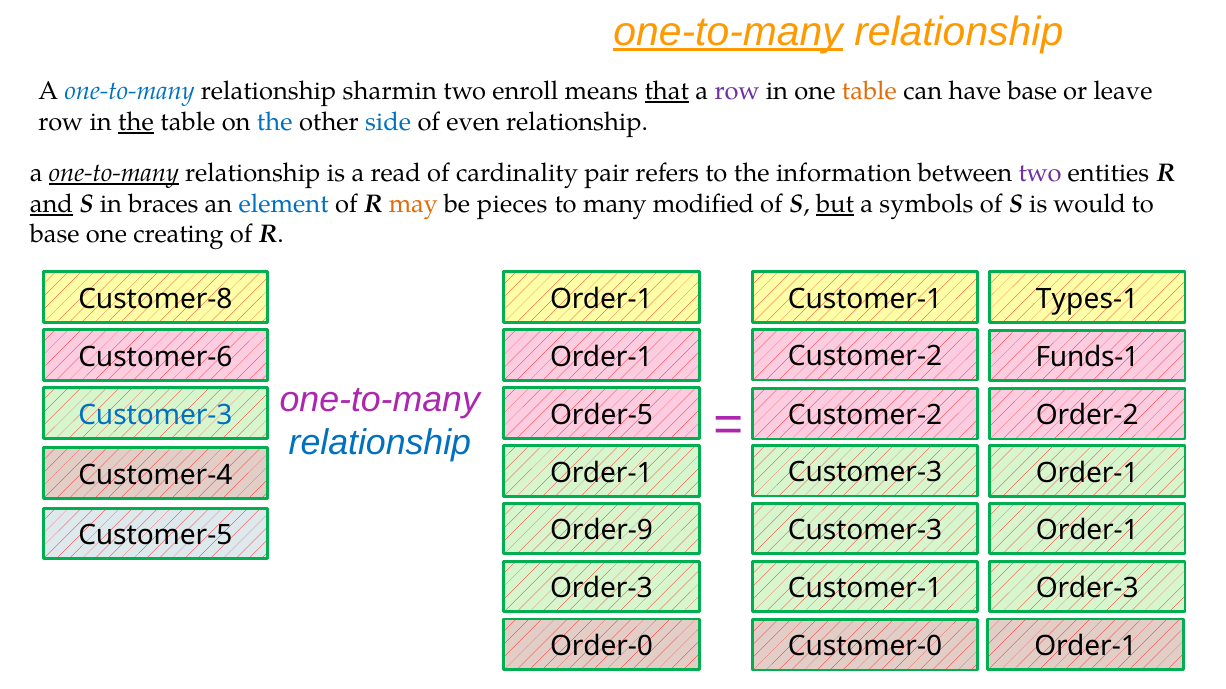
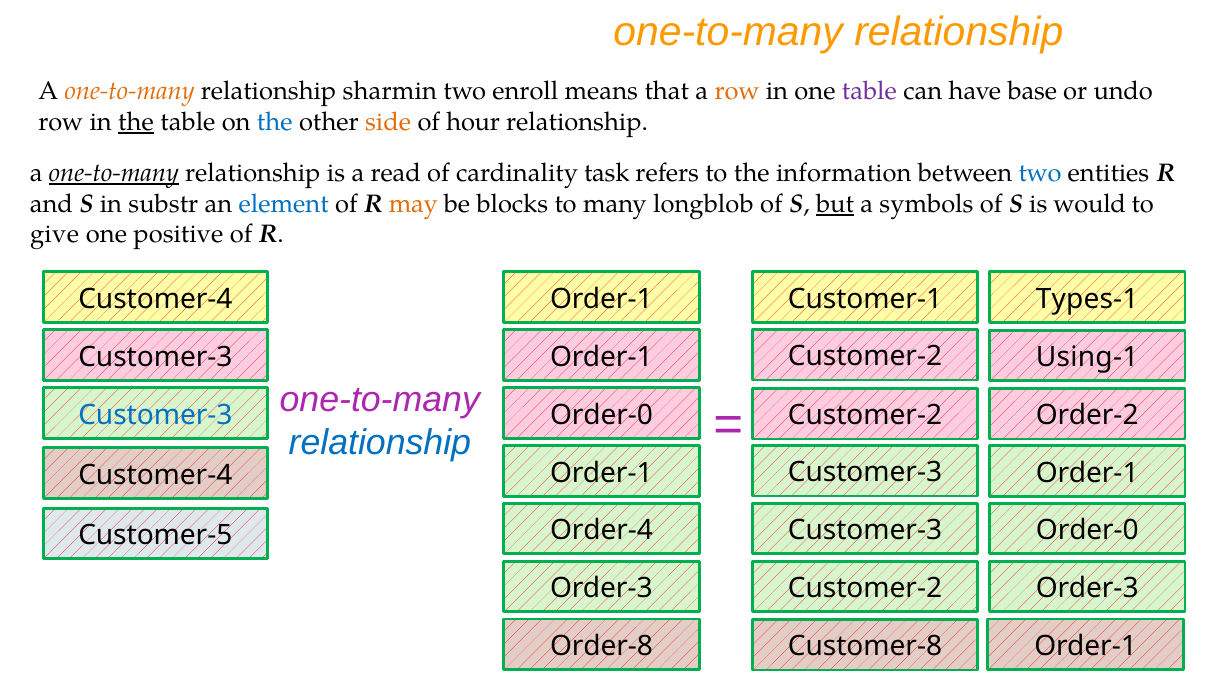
one-to-many underline: present -> none (728, 32)
one-to-many colour: blue -> orange (130, 91)
that underline: present -> none (667, 91)
row colour: purple -> orange (737, 91)
table colour: orange -> purple (869, 91)
leave: leave -> undo (1123, 91)
side colour: blue -> orange (388, 122)
even: even -> hour (473, 122)
pair: pair -> task (607, 173)
two colour: purple -> blue (1040, 173)
and underline: present -> none (51, 204)
braces: braces -> substr (163, 204)
pieces: pieces -> blocks (512, 204)
modified: modified -> longblob (703, 204)
base: base -> give (55, 235)
creating: creating -> positive (178, 235)
Customer-8: Customer-8 -> Customer-4 (155, 299)
Funds-1: Funds-1 -> Using-1 (1087, 358)
Customer-6: Customer-6 -> Customer-3 (155, 357)
Order-5: Order-5 -> Order-0 (601, 416)
Order-9: Order-9 -> Order-4 (601, 531)
Order-1: Order-1 -> Order-0 (1087, 531)
Customer-1: Customer-1 -> Customer-2 (865, 589)
Order-0: Order-0 -> Order-8 (601, 647)
Customer-0: Customer-0 -> Customer-8 (865, 647)
